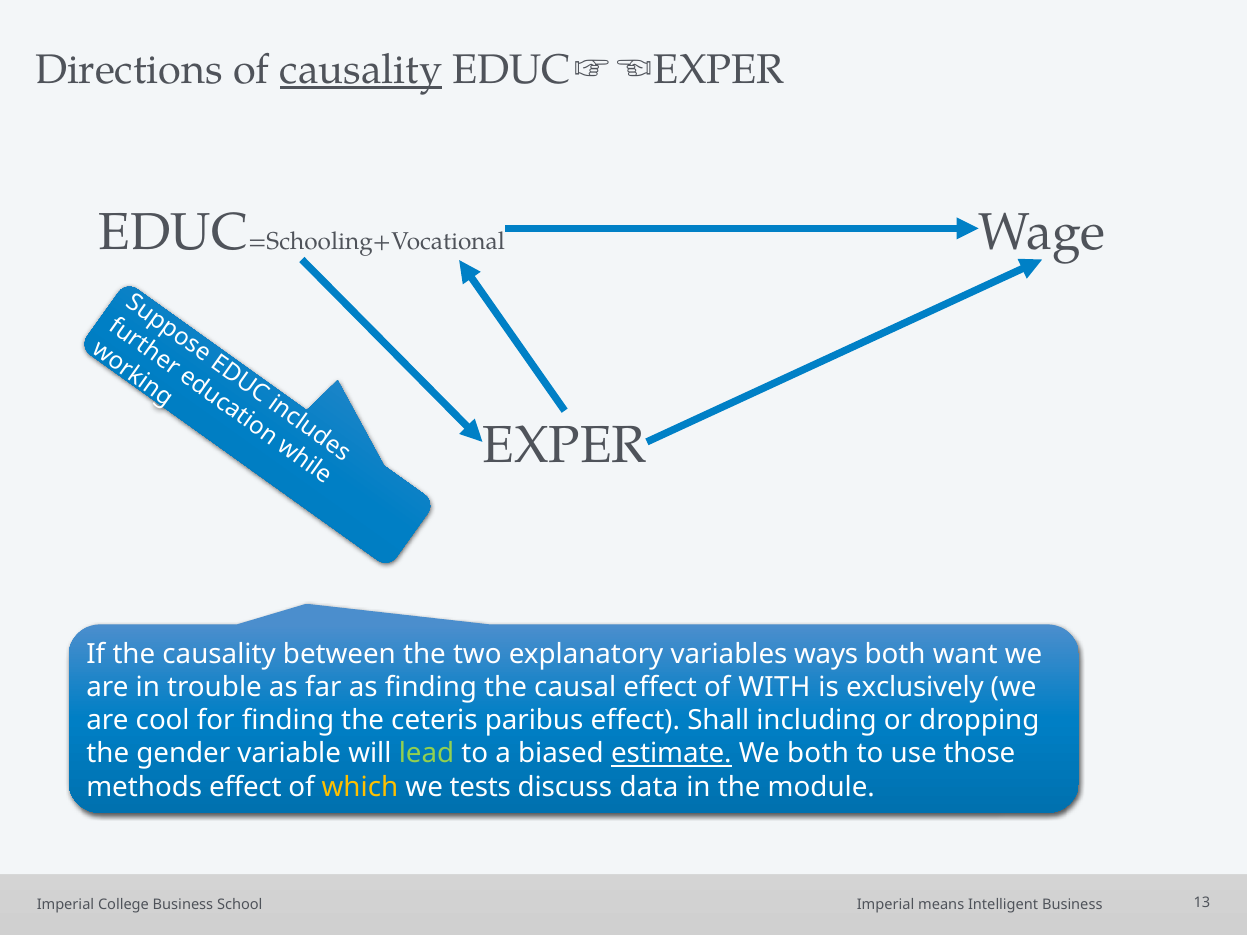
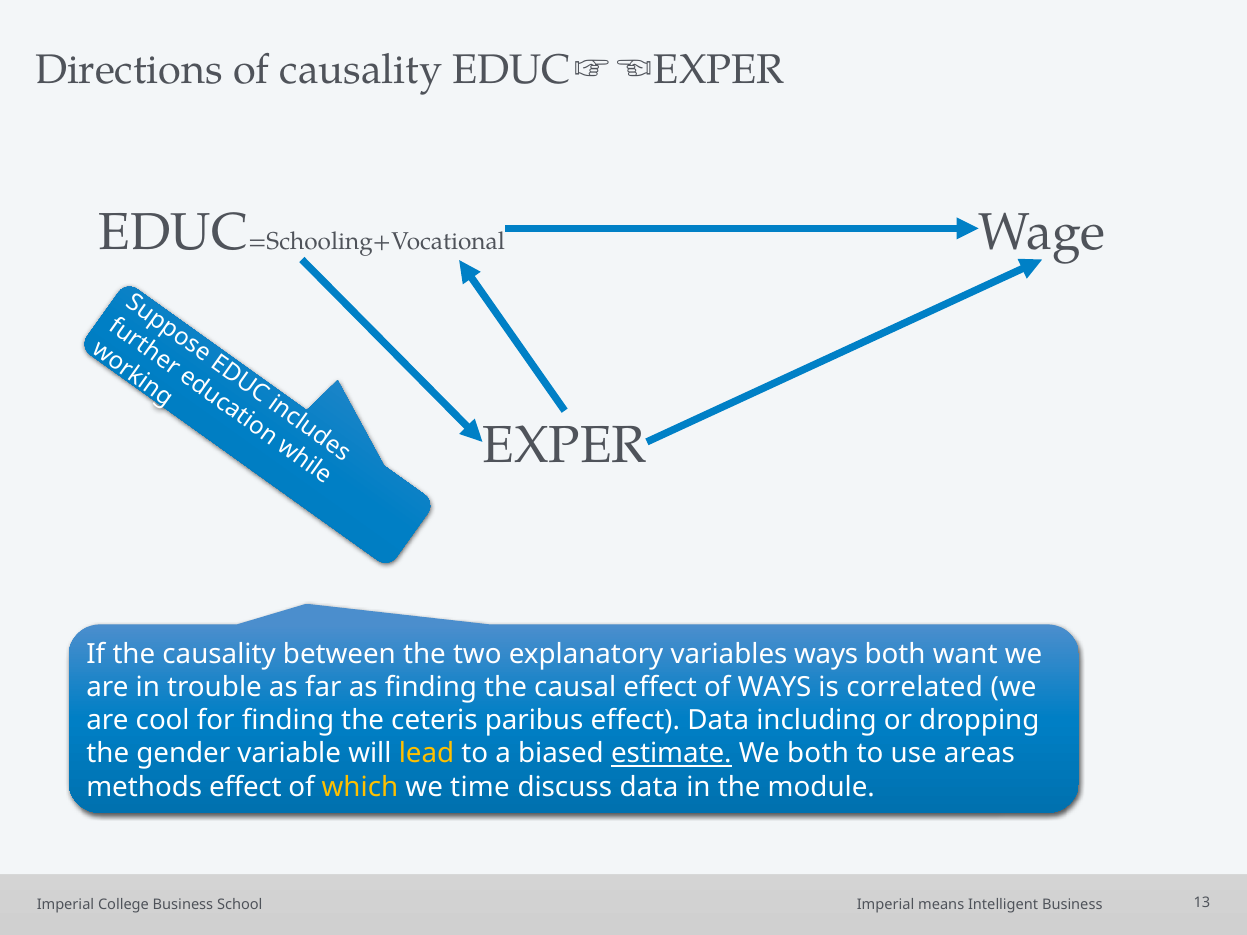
causality underline: present -> none (361, 70)
of WITH: WITH -> WAYS (775, 687)
exclusively: exclusively -> correlated (915, 687)
effect Shall: Shall -> Data (718, 720)
lead colour: light green -> yellow (427, 754)
those: those -> areas (979, 754)
tests: tests -> time (480, 787)
